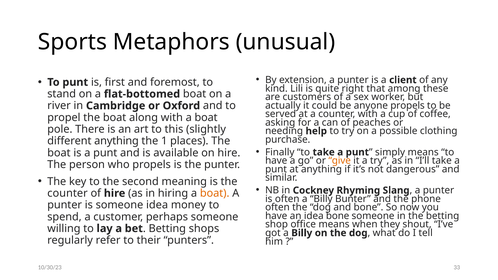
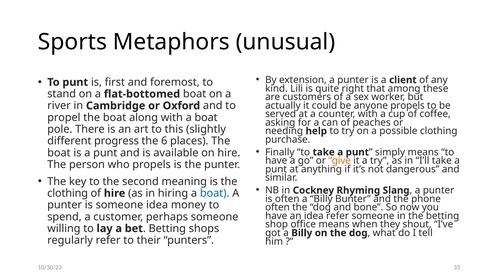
different anything: anything -> progress (117, 141)
1: 1 -> 6 (164, 141)
counter: counter -> clothing (68, 193)
boat colour: orange -> blue (215, 193)
idea bone: bone -> refer (338, 216)
